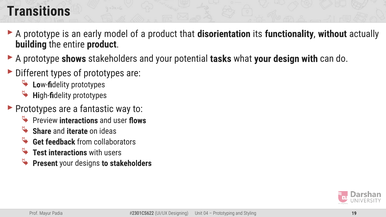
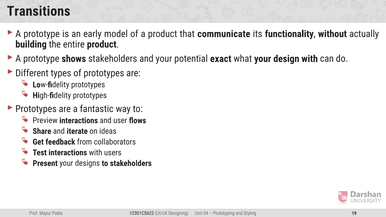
disorientation: disorientation -> communicate (224, 34)
tasks: tasks -> exact (221, 59)
